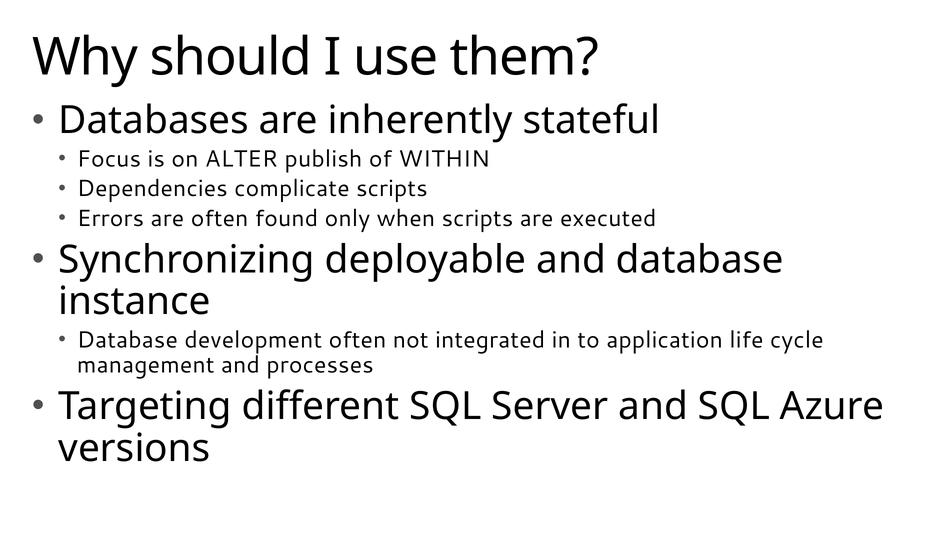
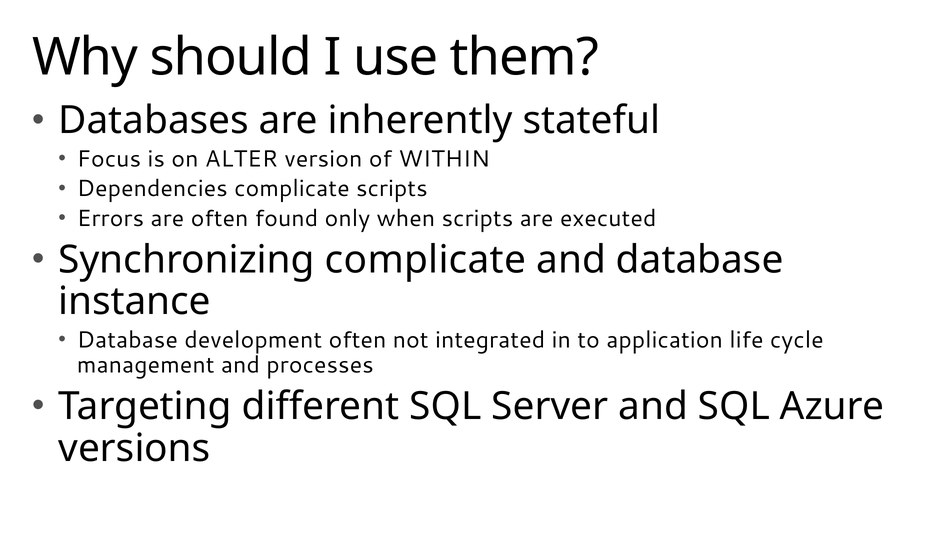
publish: publish -> version (323, 159)
Synchronizing deployable: deployable -> complicate (425, 260)
